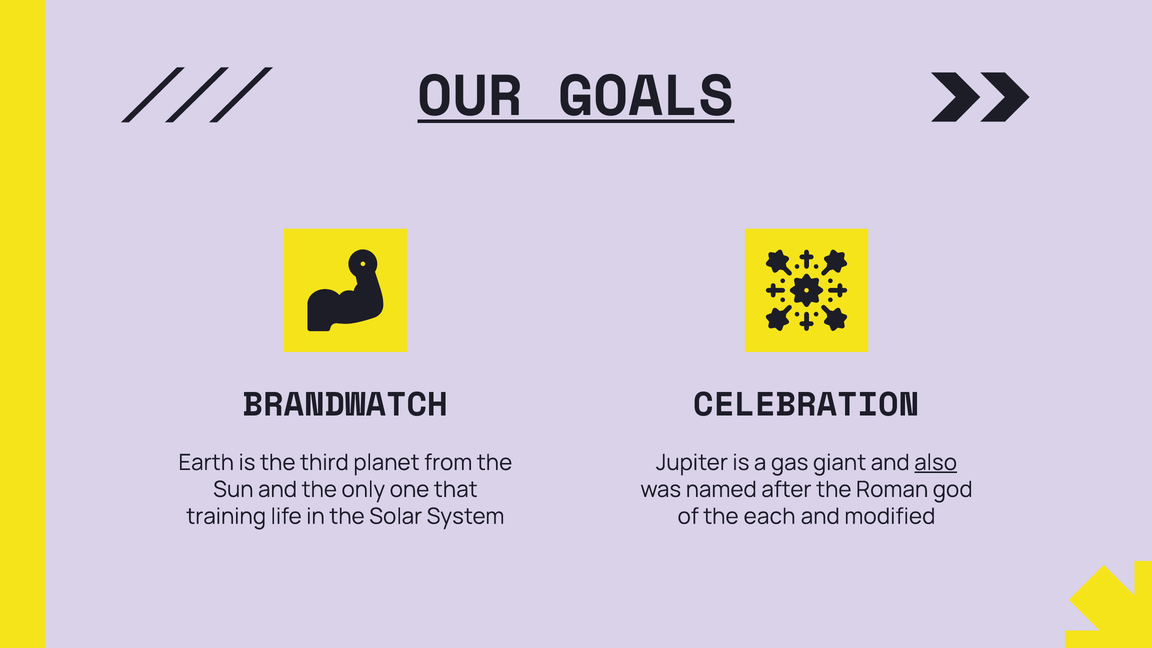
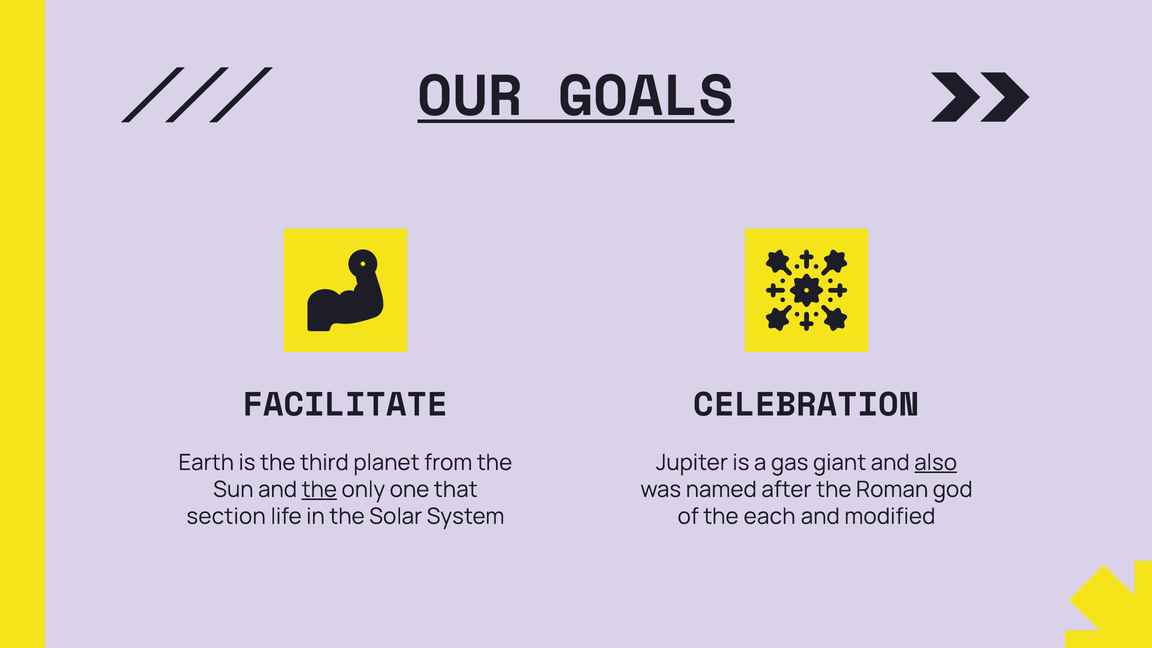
BRANDWATCH: BRANDWATCH -> FACILITATE (345, 405)
the underline: none -> present (319, 490)
training: training -> section (226, 516)
